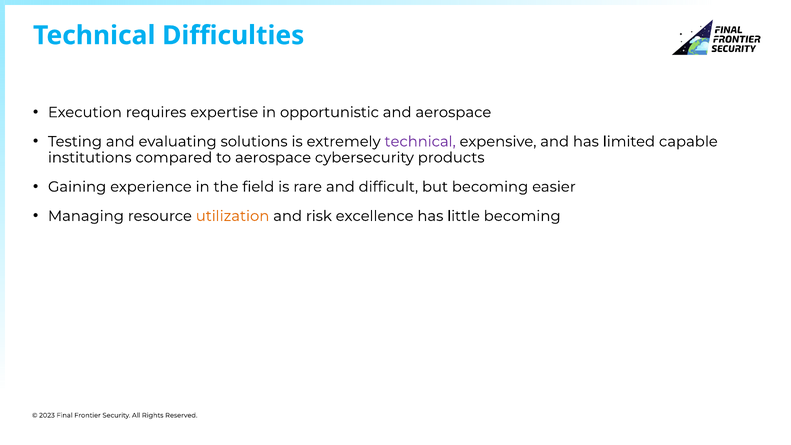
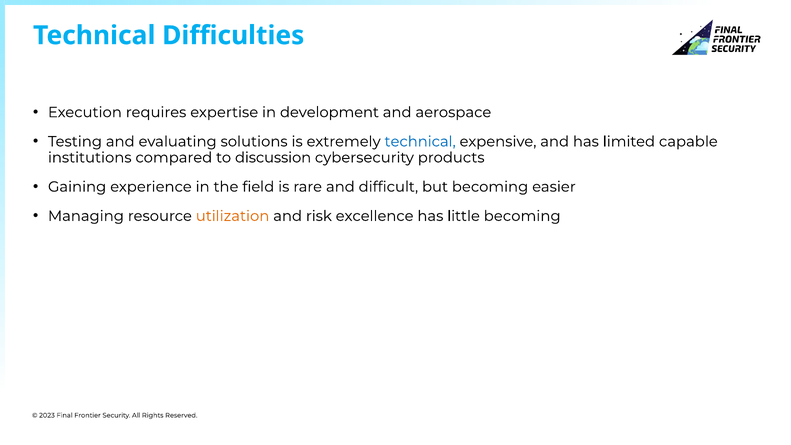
opportunistic: opportunistic -> development (329, 112)
technical colour: purple -> blue (420, 142)
to aerospace: aerospace -> discussion (273, 158)
